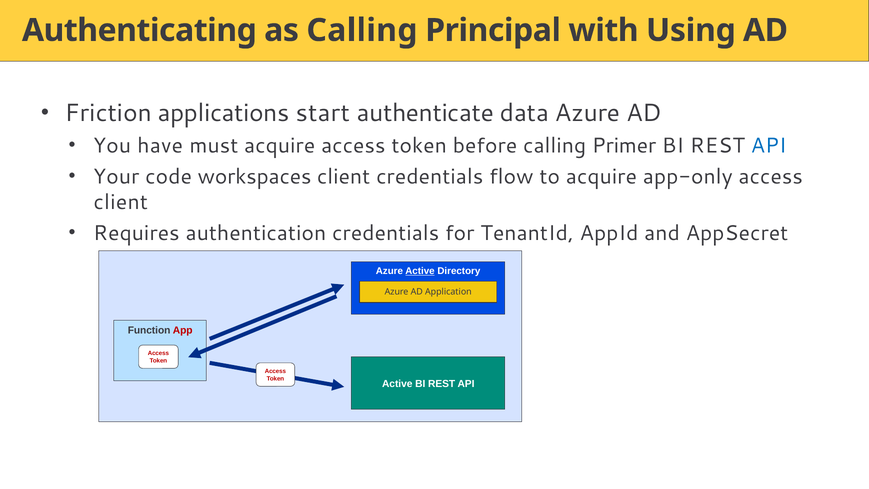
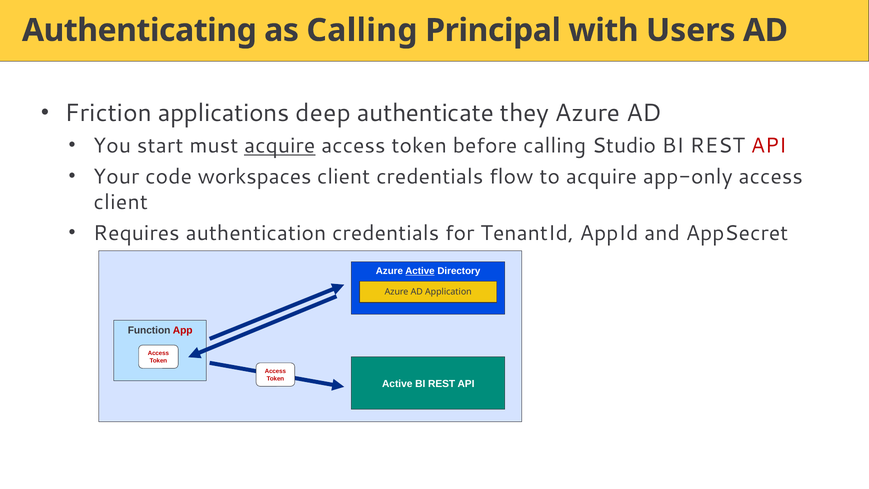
Using: Using -> Users (691, 30)
start: start -> deep (323, 113)
data: data -> they (525, 113)
have: have -> start (160, 146)
acquire underline: none -> present (280, 146)
Primer: Primer -> Studio (624, 146)
API colour: blue -> red (769, 146)
